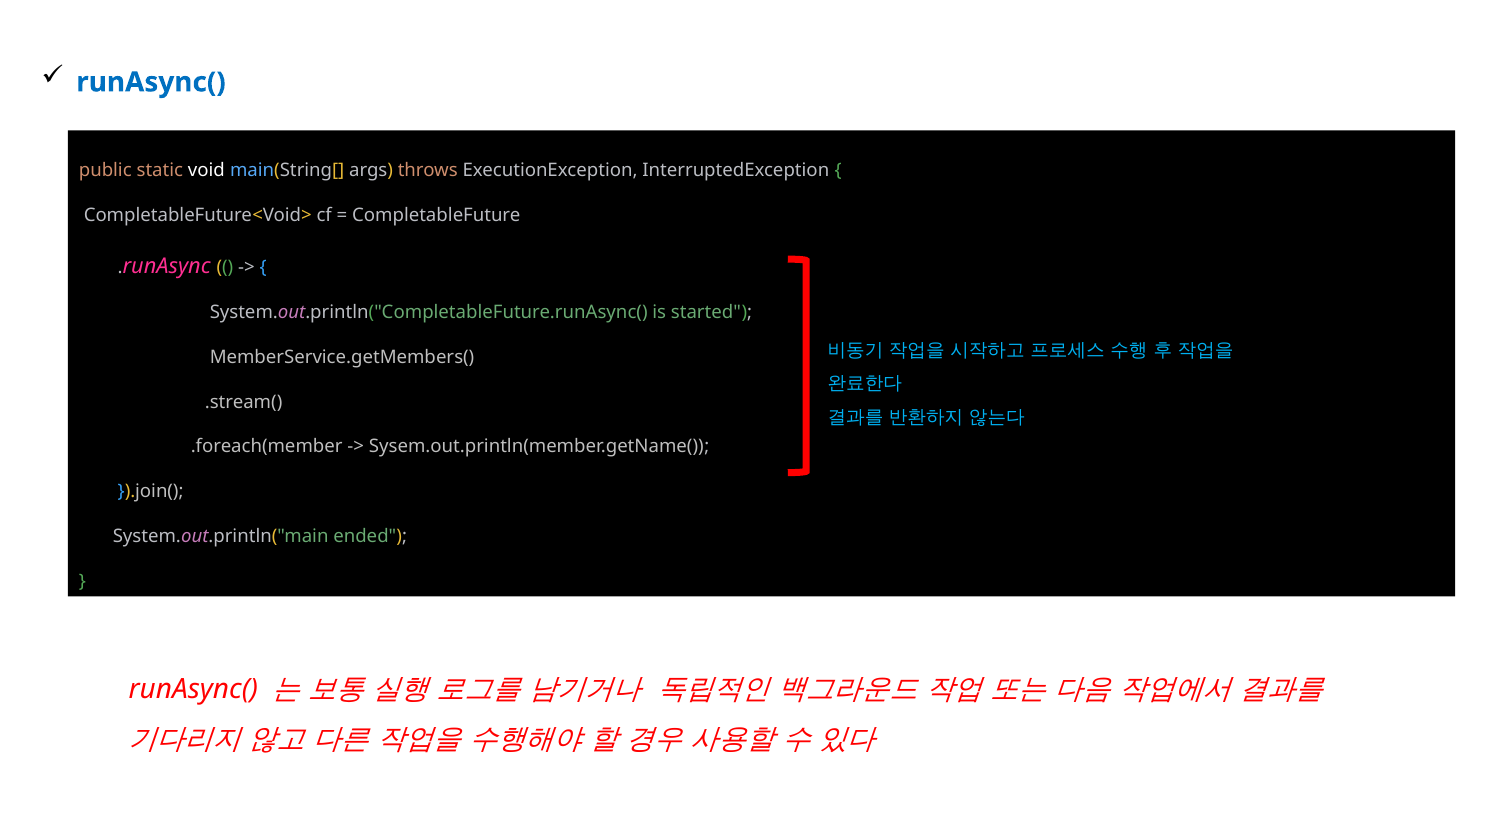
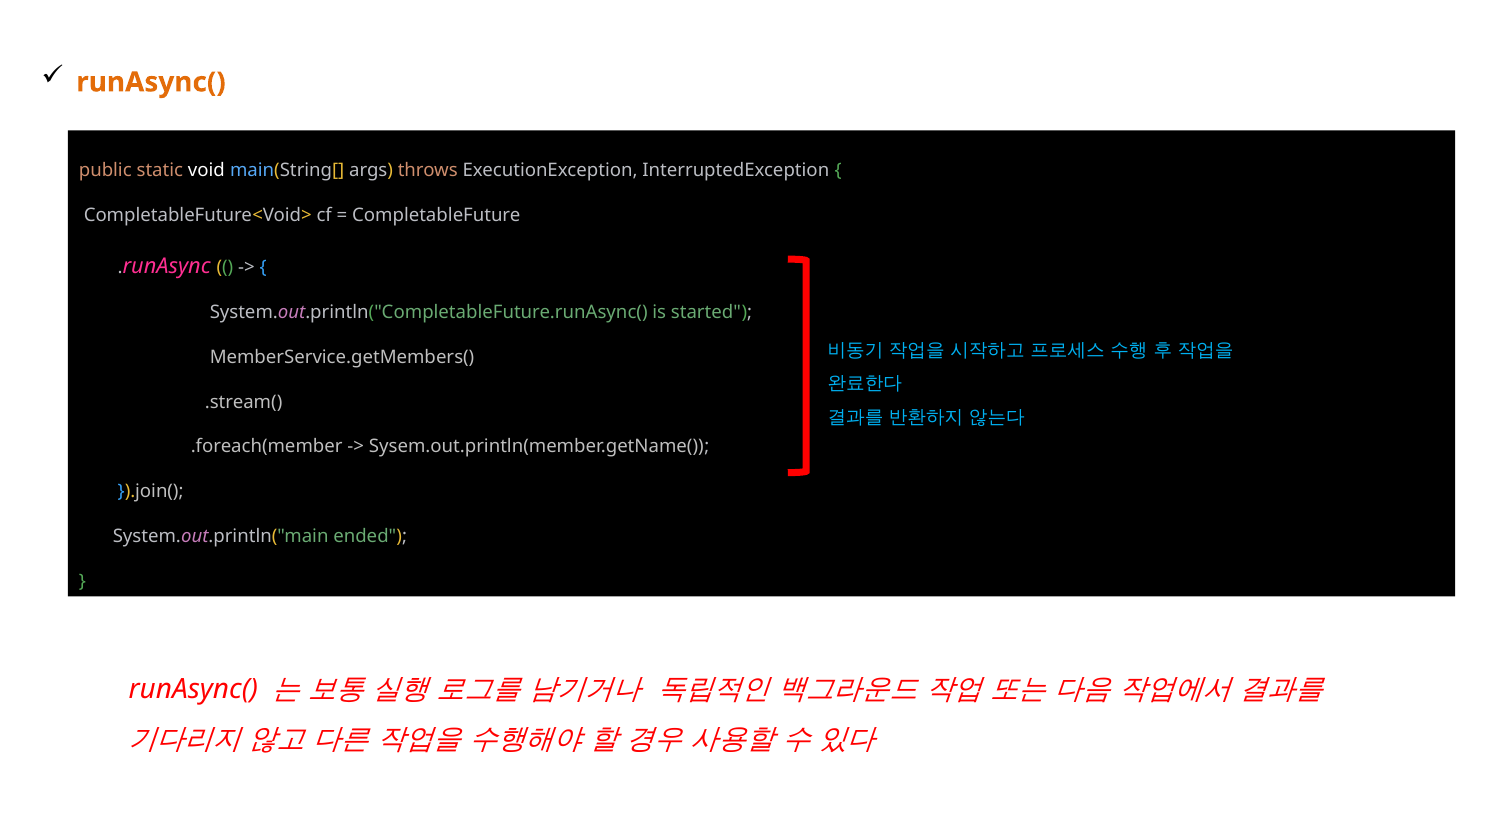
runAsync( colour: blue -> orange (151, 82)
